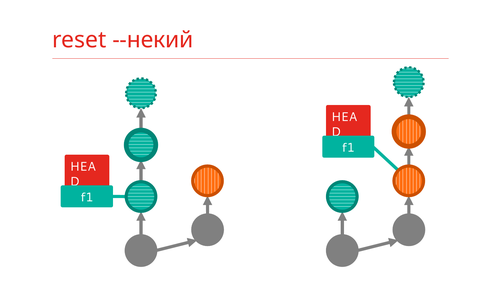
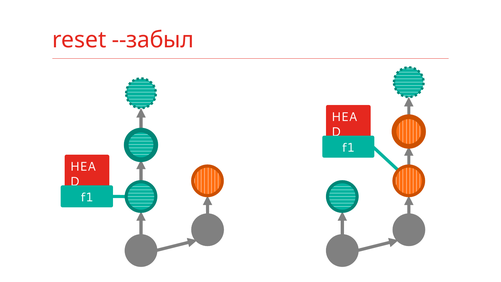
--некий: --некий -> --забыл (153, 40)
